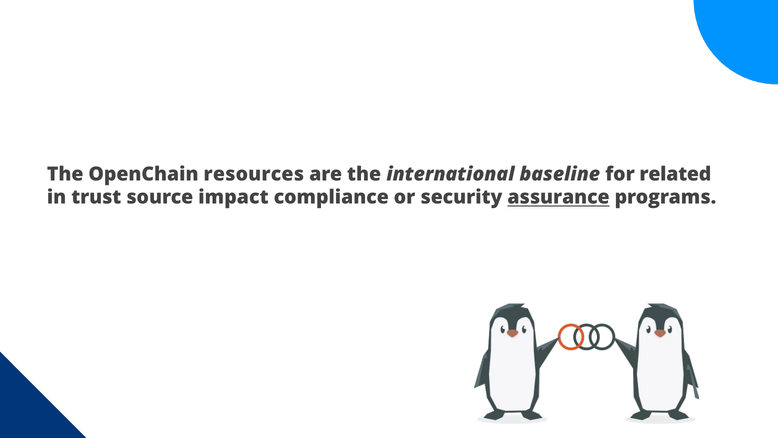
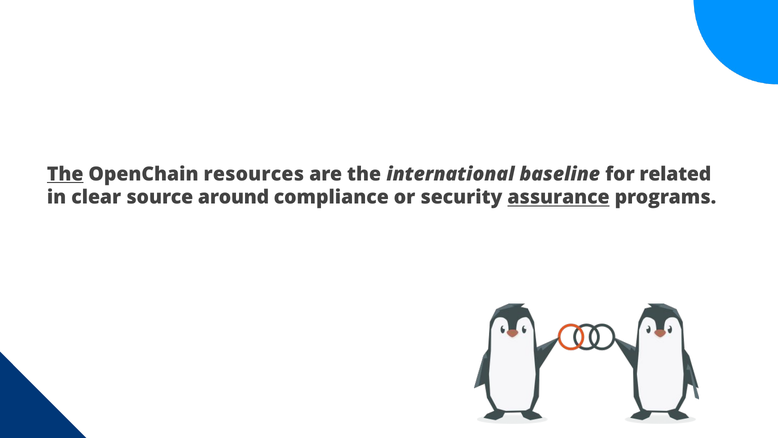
The underline: none -> present (65, 174)
trust: trust -> clear (96, 197)
impact: impact -> around (234, 197)
